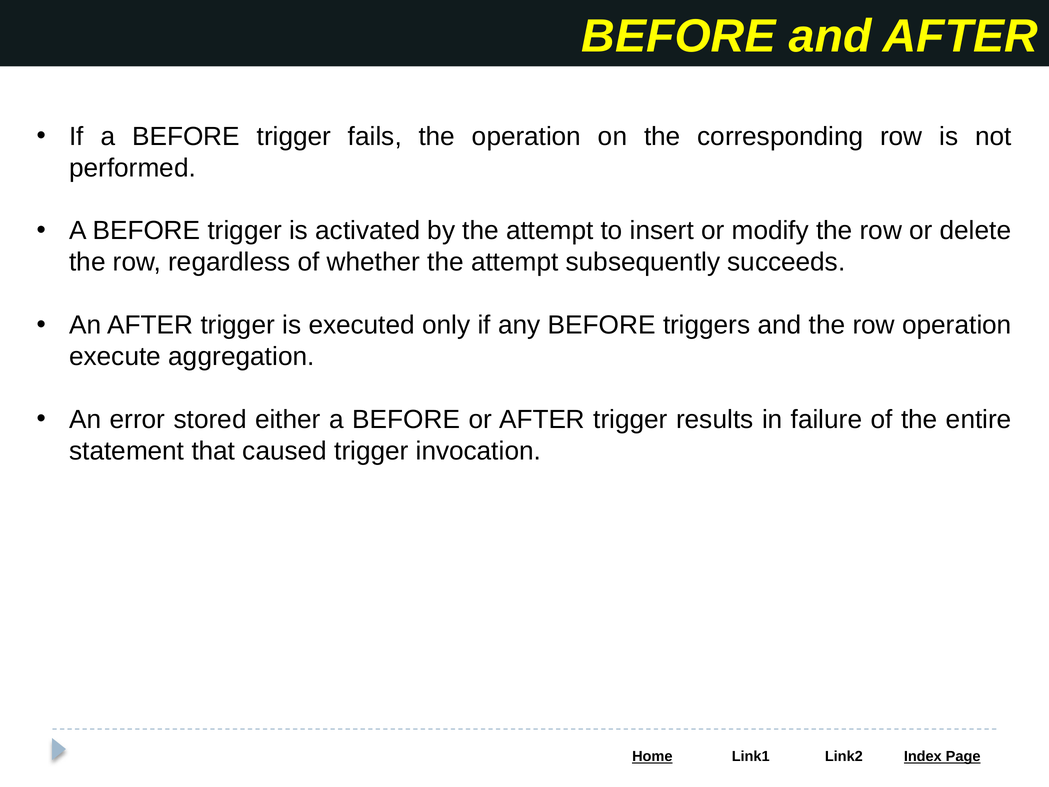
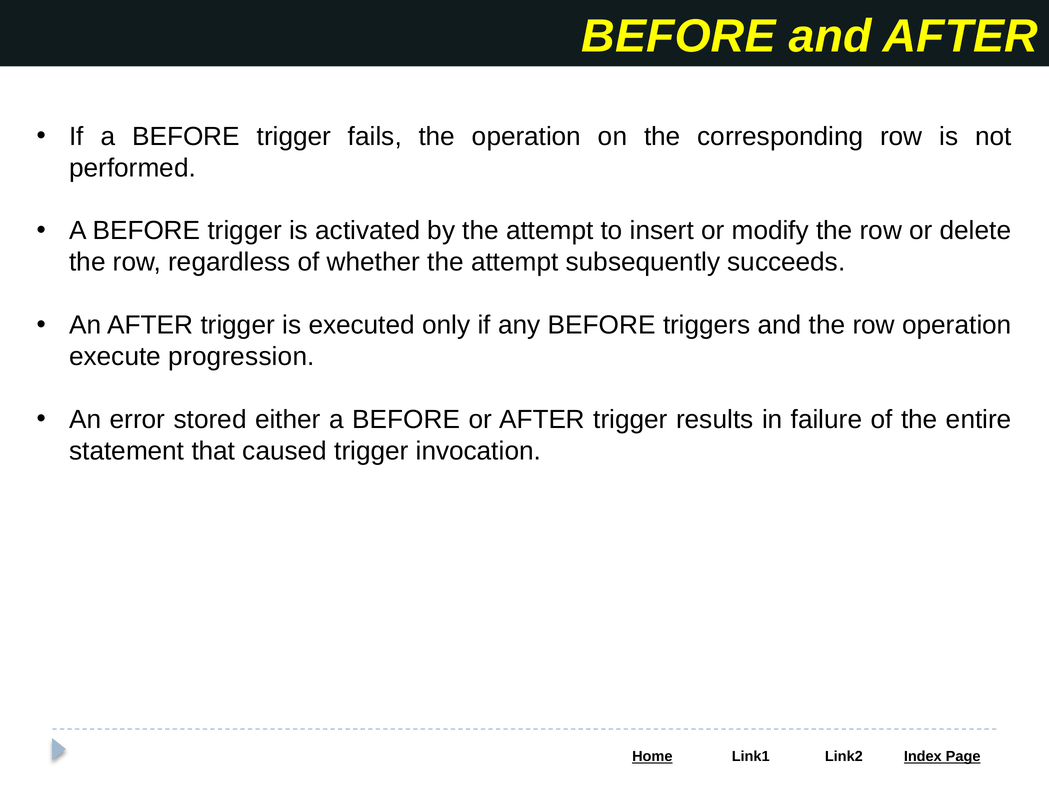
aggregation: aggregation -> progression (241, 357)
